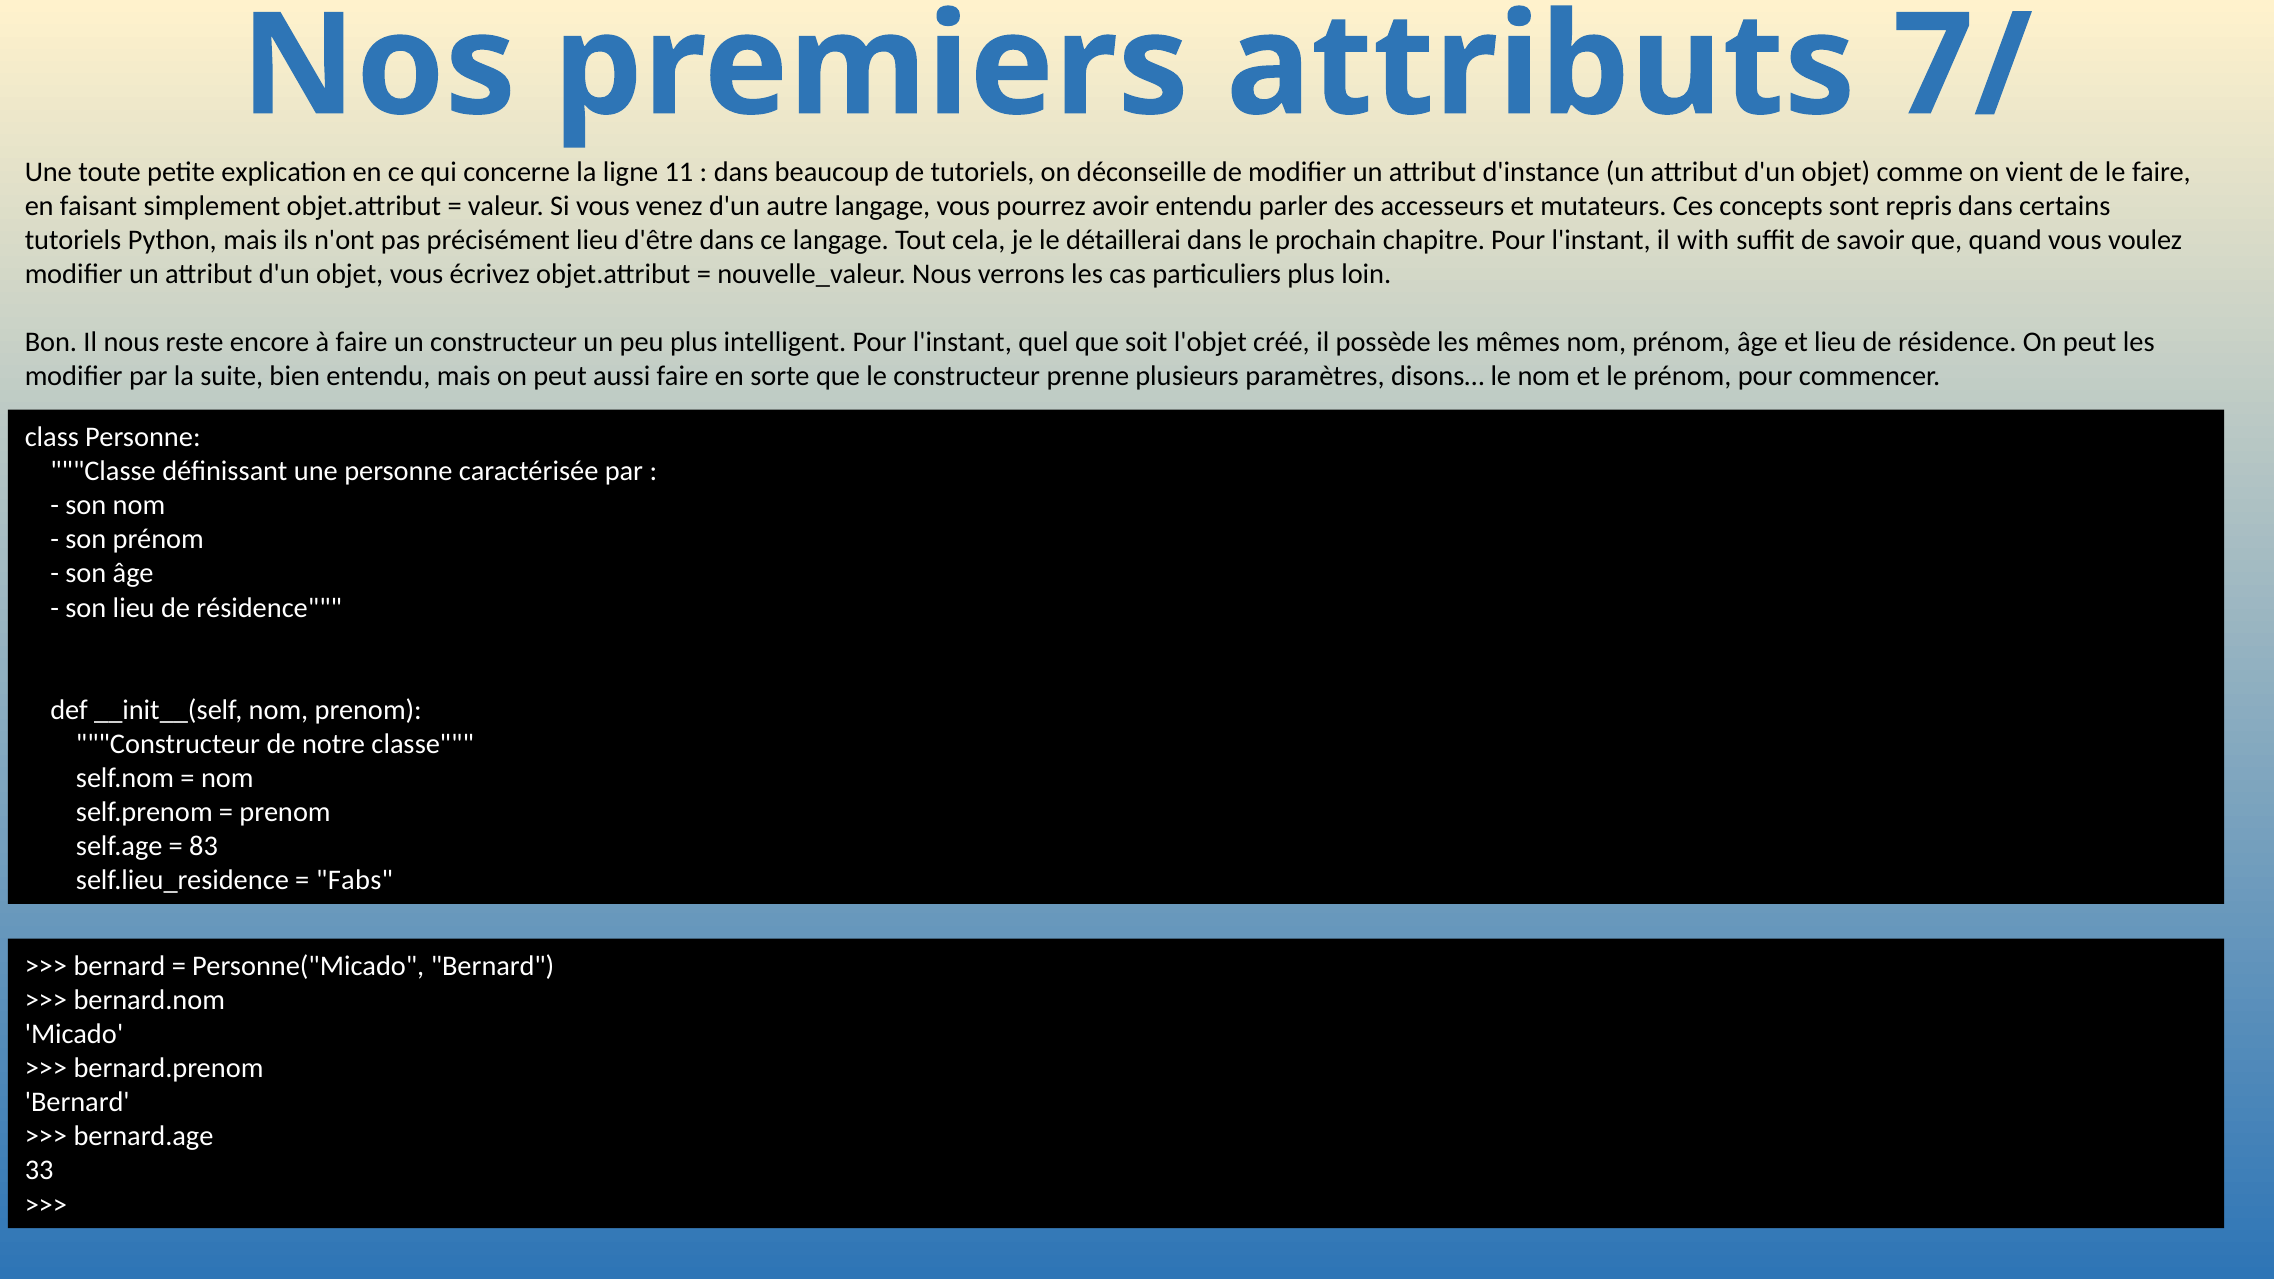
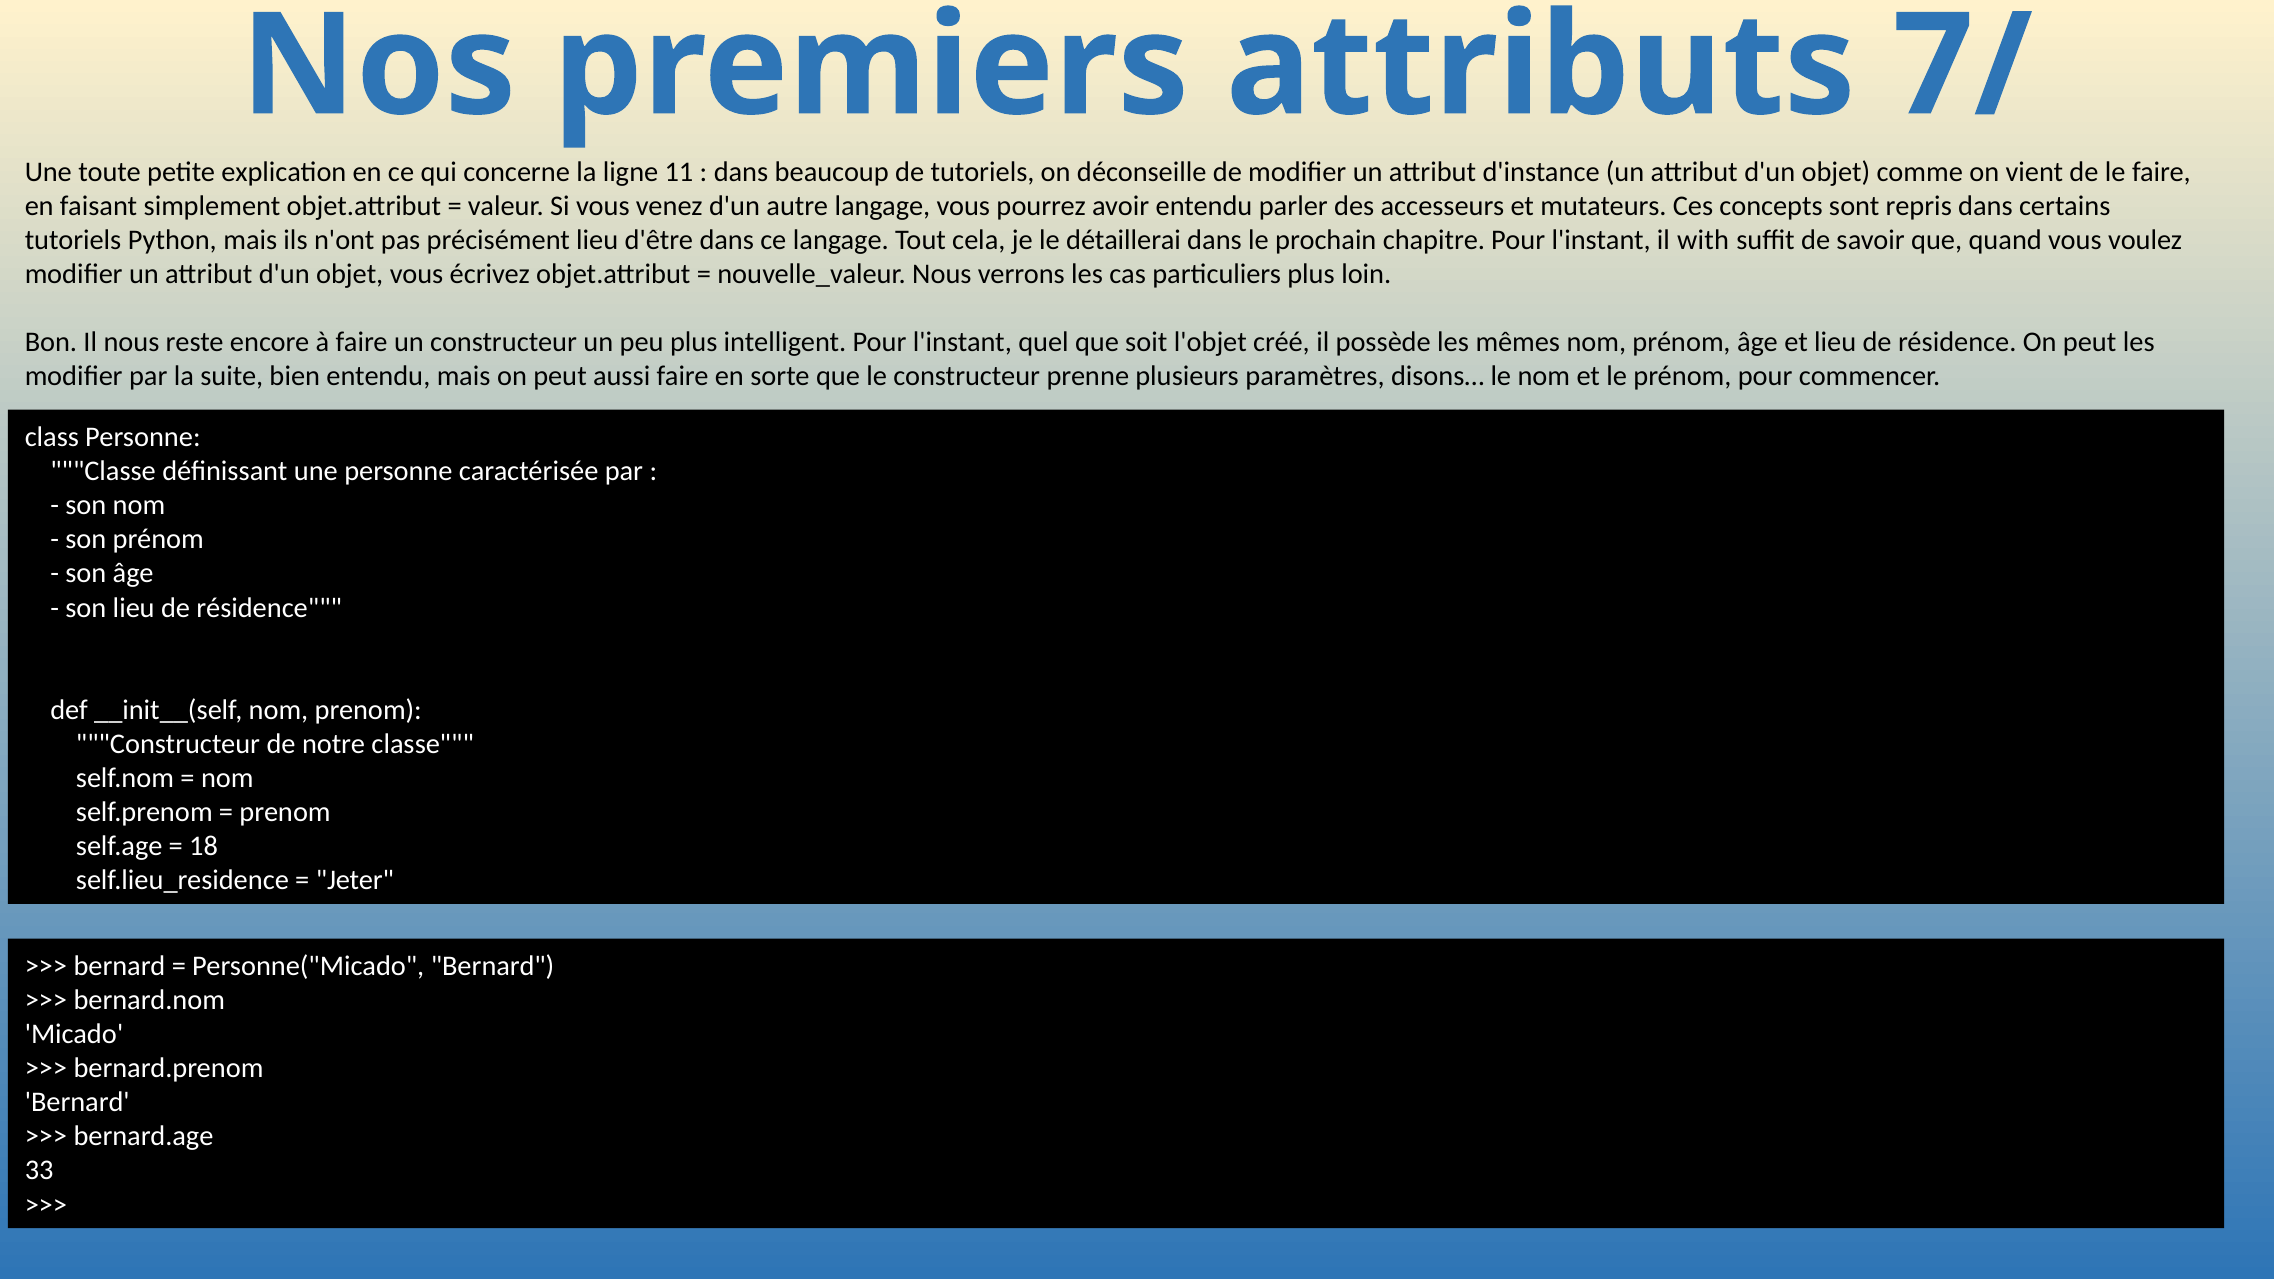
83: 83 -> 18 (204, 846)
Fabs: Fabs -> Jeter (355, 881)
